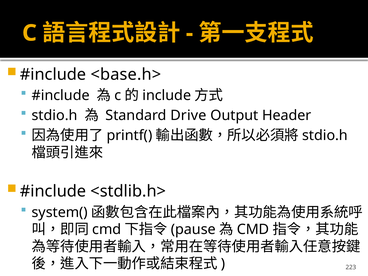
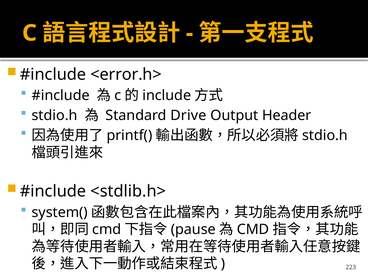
<base.h>: <base.h> -> <error.h> (126, 74)
